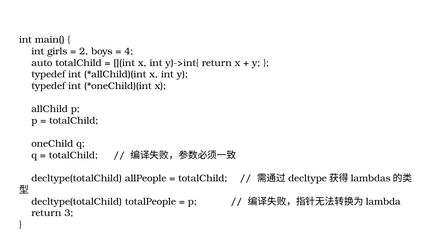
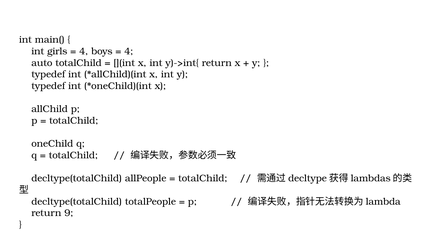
2: 2 -> 4 (84, 51)
3: 3 -> 9 (69, 213)
